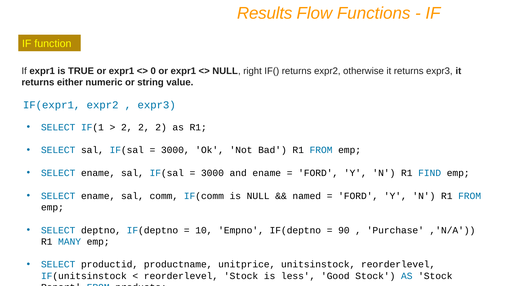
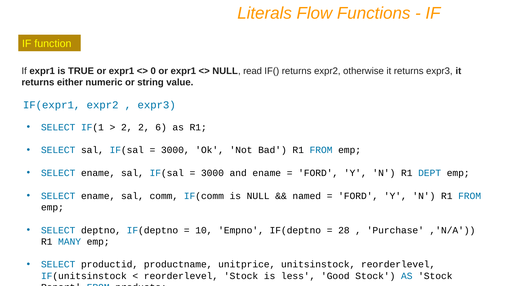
Results: Results -> Literals (265, 13)
right: right -> read (253, 71)
2 2 2: 2 -> 6 (161, 127)
FIND: FIND -> DEPT (430, 173)
90: 90 -> 28 (344, 230)
